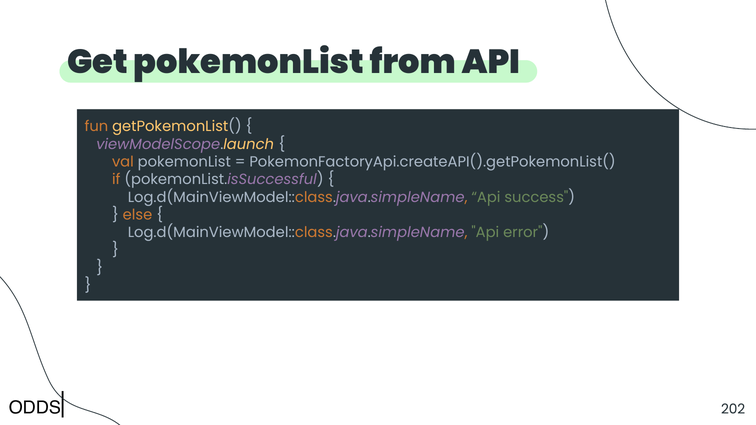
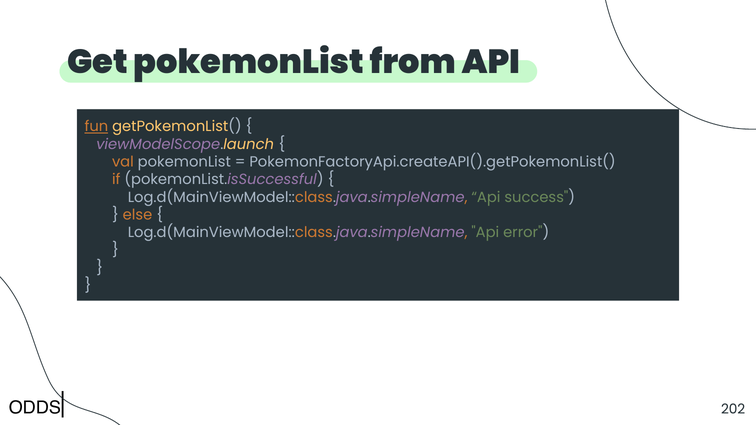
fun underline: none -> present (96, 127)
